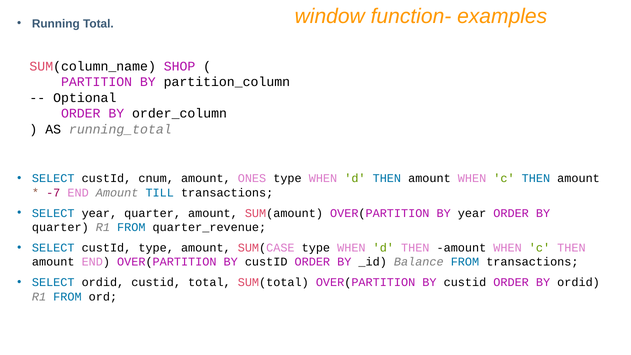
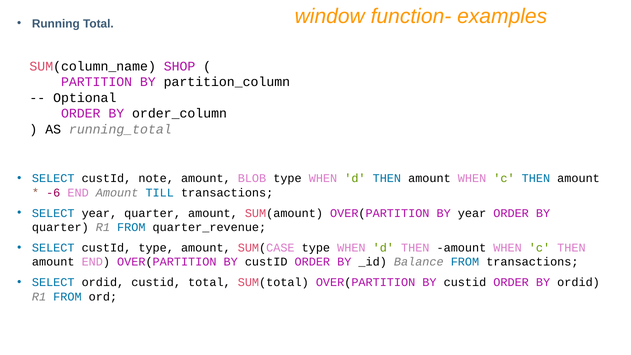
cnum: cnum -> note (156, 178)
ONES: ONES -> BLOB (252, 178)
-7: -7 -> -6 (53, 193)
